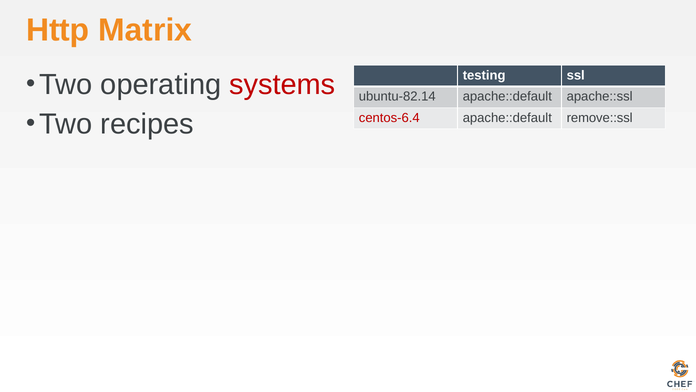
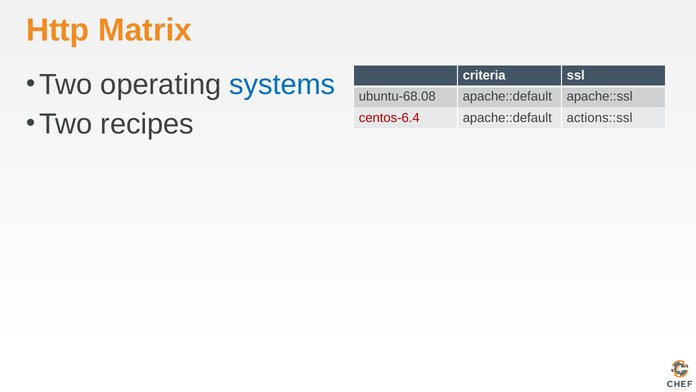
testing: testing -> criteria (484, 75)
systems colour: red -> blue (282, 85)
ubuntu-82.14: ubuntu-82.14 -> ubuntu-68.08 (397, 97)
remove::ssl: remove::ssl -> actions::ssl (600, 118)
